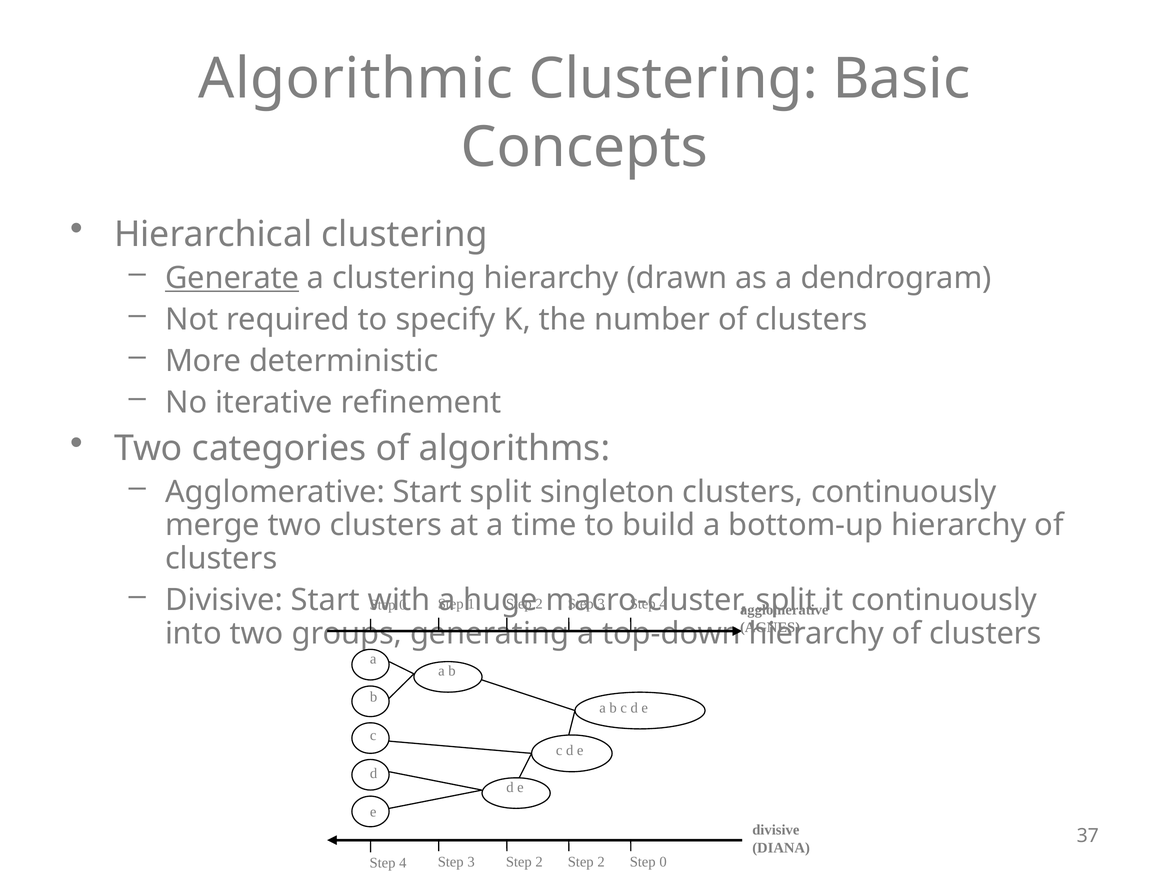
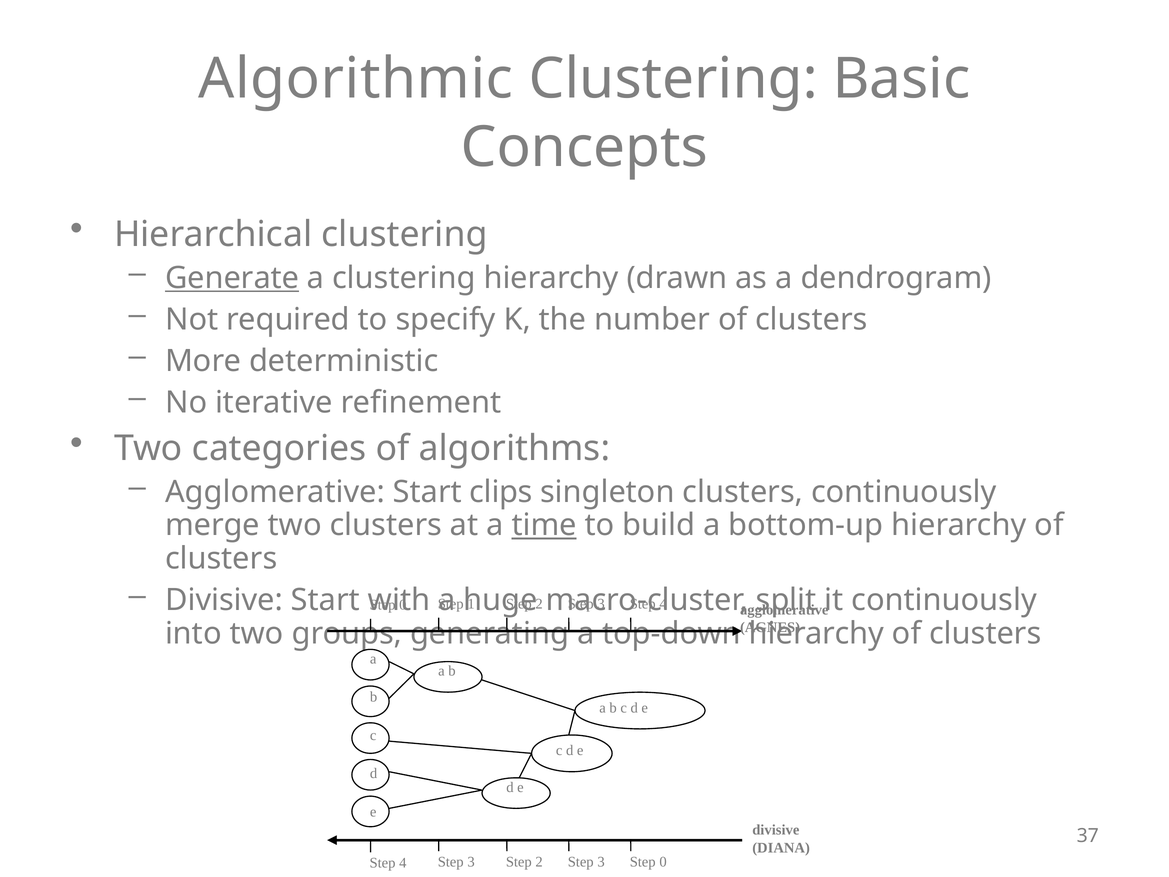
Start split: split -> clips (501, 492)
time underline: none -> present (544, 525)
2: 2 -> 3 (601, 862)
